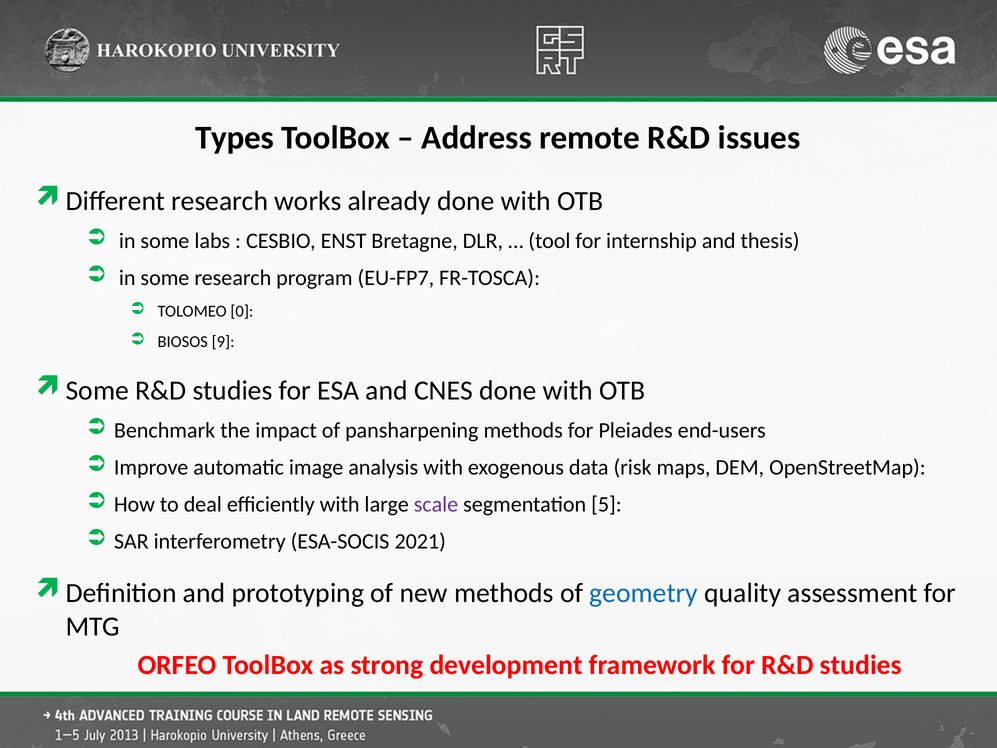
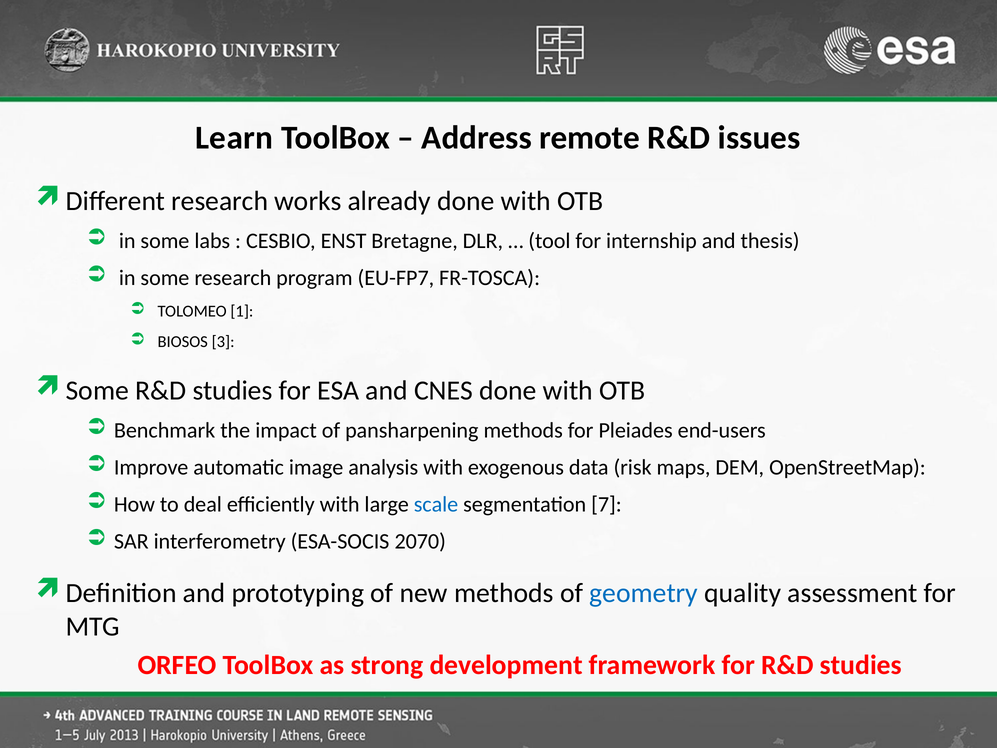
Types: Types -> Learn (234, 138)
0: 0 -> 1 (242, 311)
9: 9 -> 3 (223, 342)
scale colour: purple -> blue (436, 504)
5: 5 -> 7 (606, 504)
2021: 2021 -> 2070 (420, 541)
